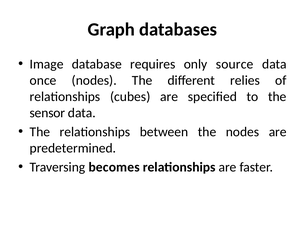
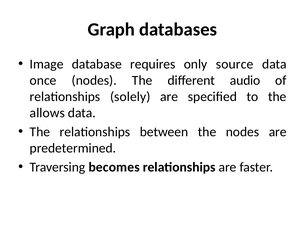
relies: relies -> audio (245, 80)
cubes: cubes -> solely (130, 97)
sensor: sensor -> allows (47, 113)
